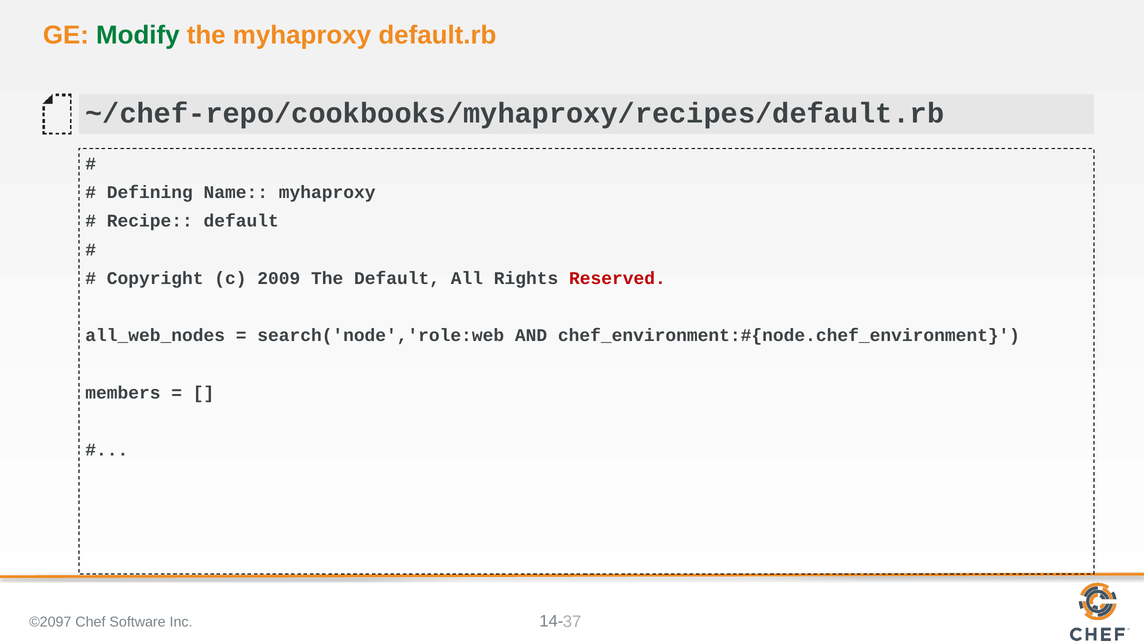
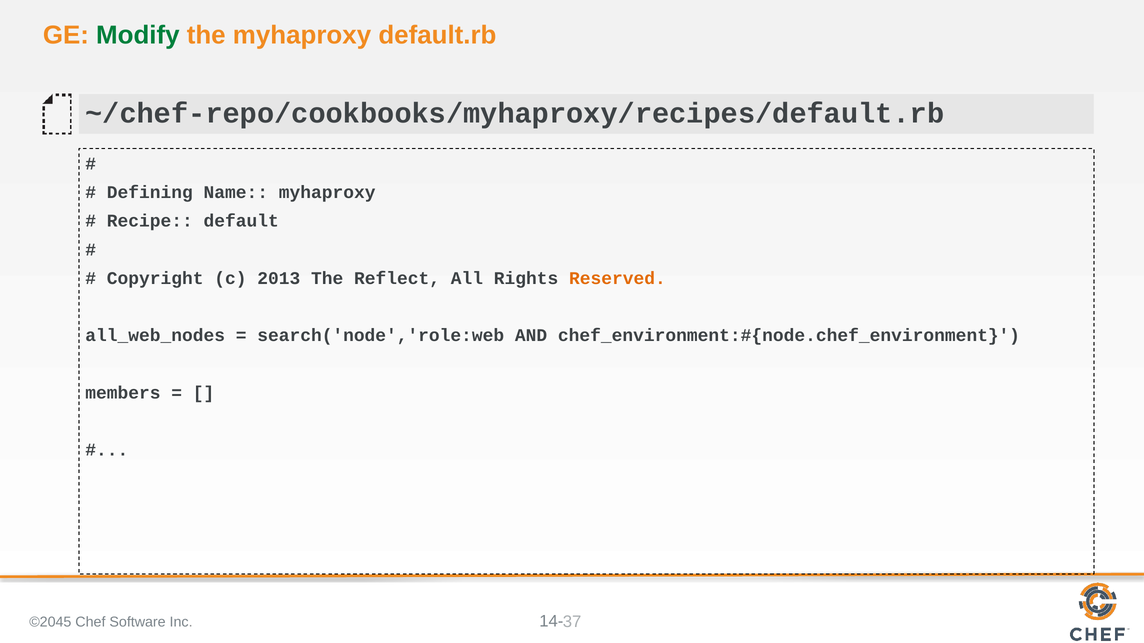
2009: 2009 -> 2013 (279, 279)
The Default: Default -> Reflect (397, 279)
Reserved colour: red -> orange (617, 279)
©2097: ©2097 -> ©2045 (50, 623)
